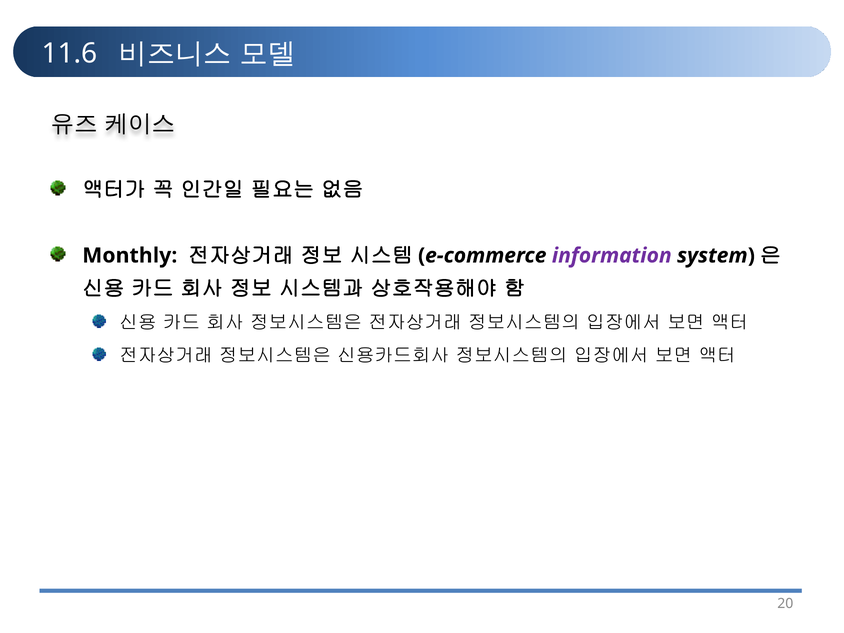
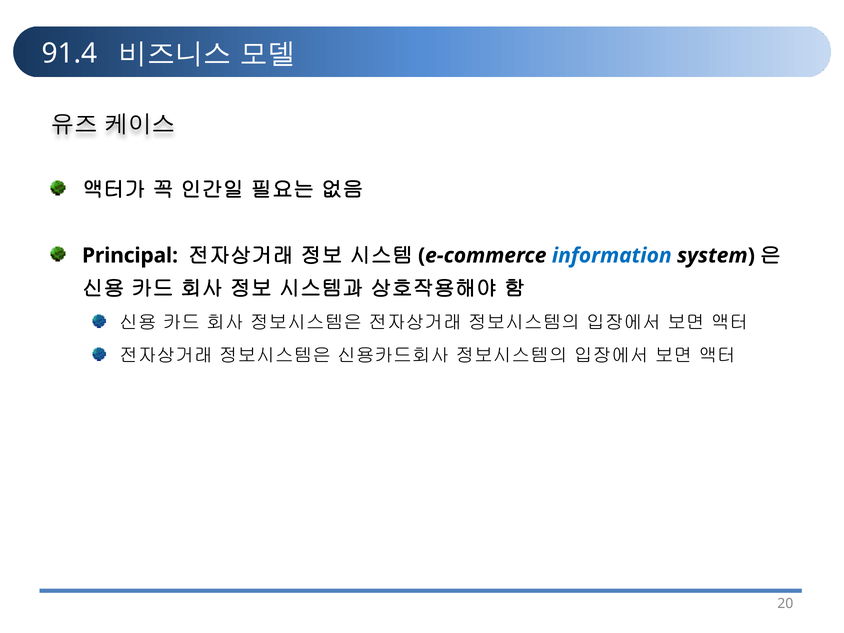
11.6: 11.6 -> 91.4 (70, 53)
Monthly: Monthly -> Principal (130, 256)
information colour: purple -> blue (612, 256)
